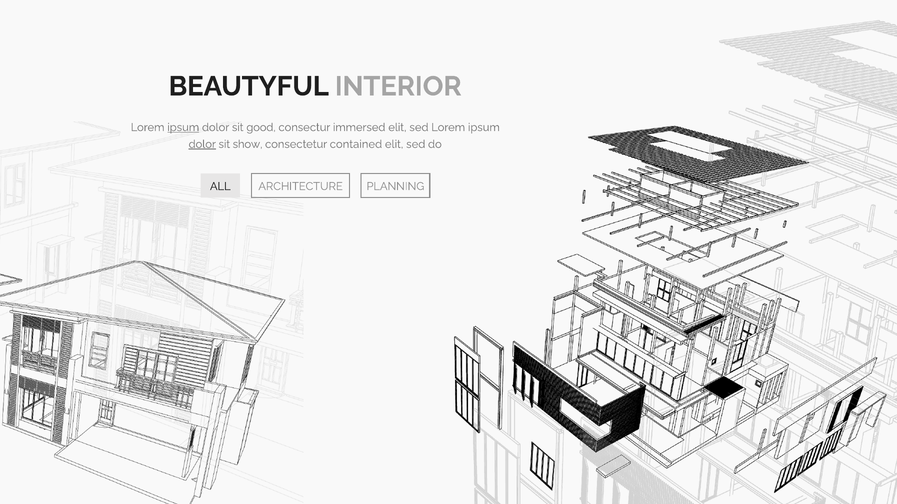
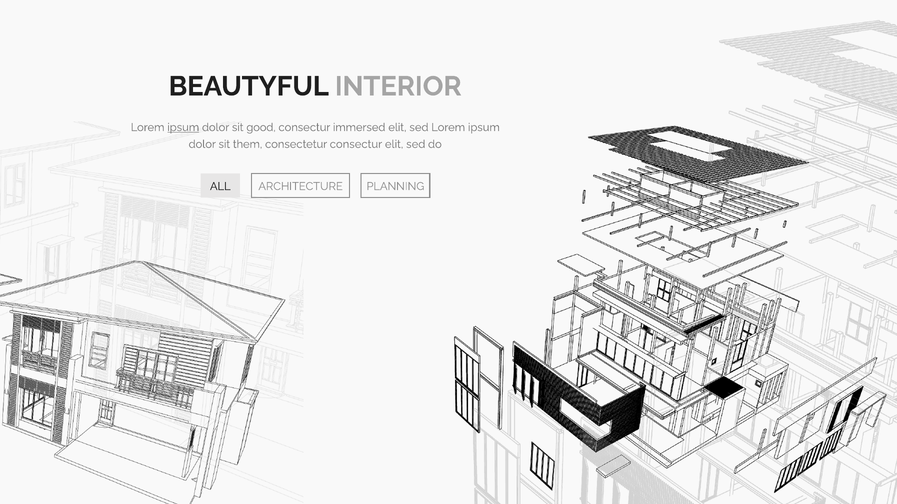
dolor underline: present -> none (202, 144)
show: show -> them (248, 144)
consectetur contained: contained -> consectur (356, 144)
